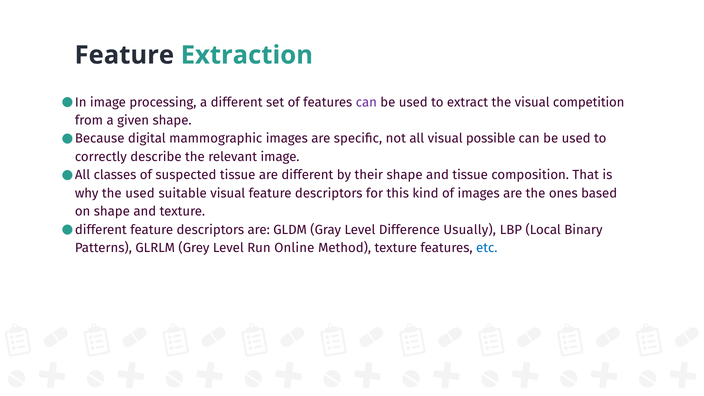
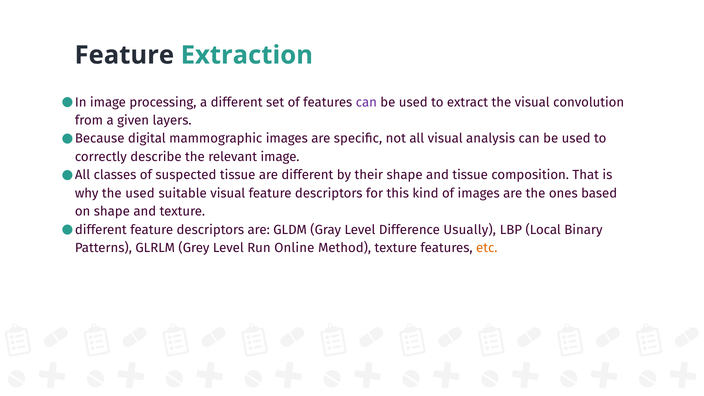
competition: competition -> convolution (589, 102)
given shape: shape -> layers (172, 120)
possible: possible -> analysis (491, 139)
etc colour: blue -> orange (487, 248)
